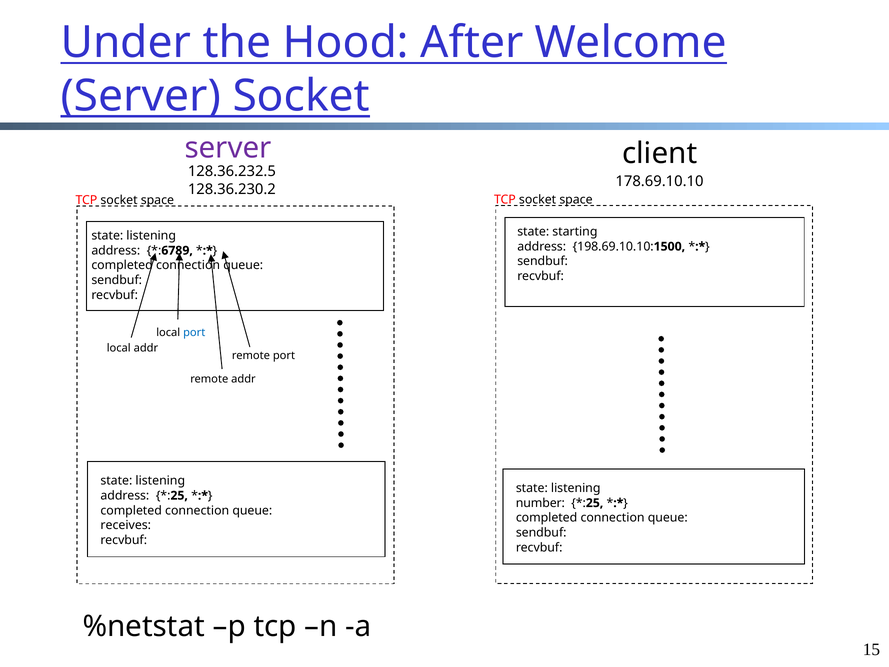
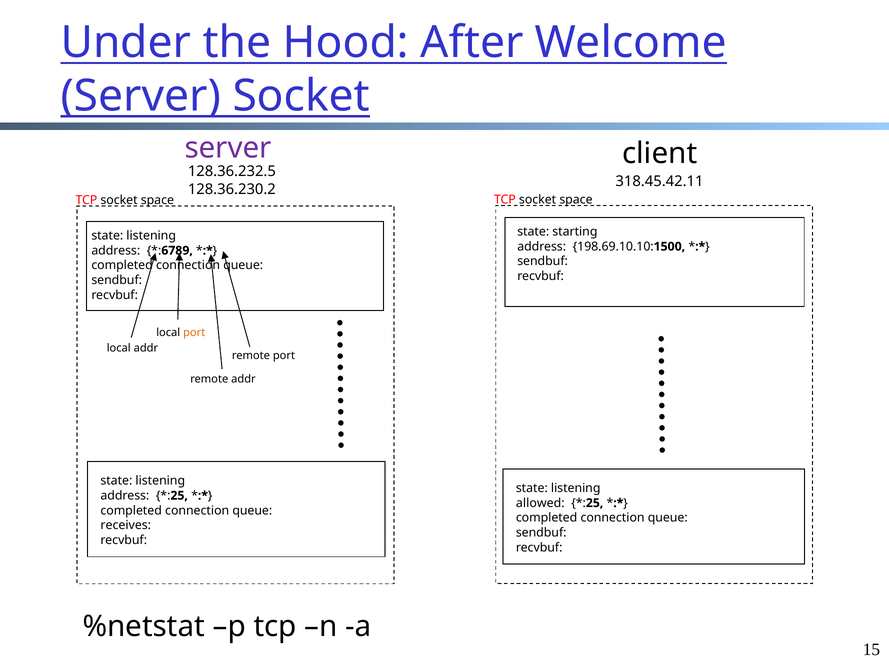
178.69.10.10: 178.69.10.10 -> 318.45.42.11 (660, 181)
port colour: blue -> orange (194, 332)
number: number -> allowed (540, 503)
